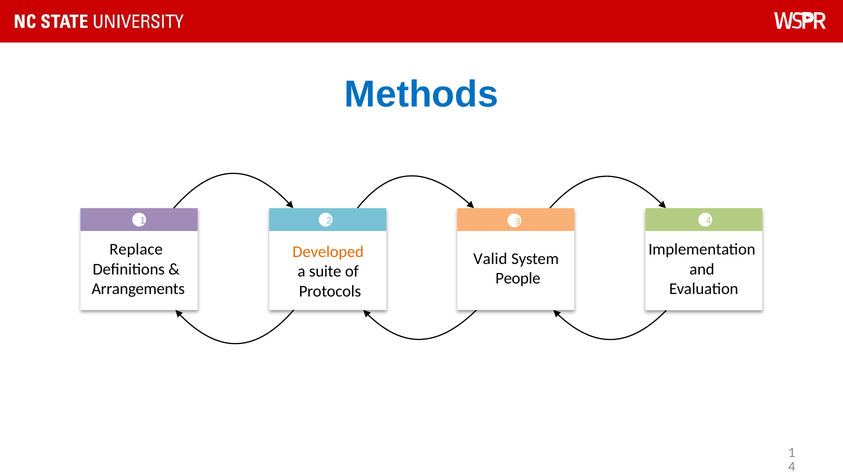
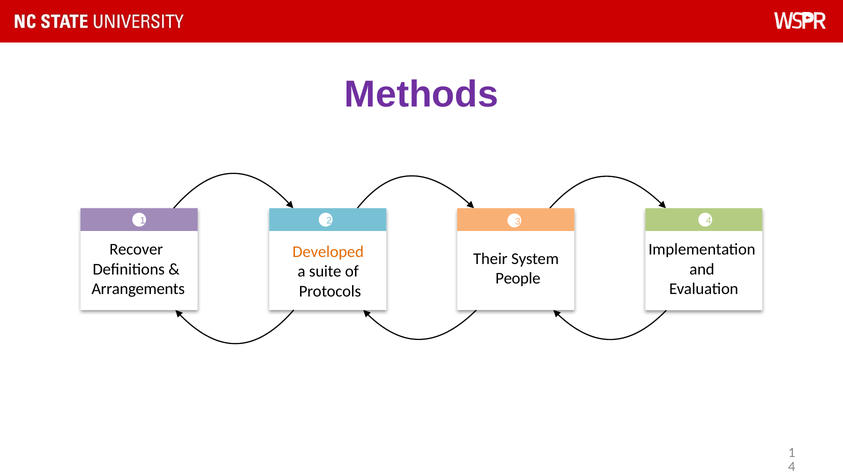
Methods colour: blue -> purple (421, 94)
Replace: Replace -> Recover (136, 250)
Valid: Valid -> Their (490, 259)
